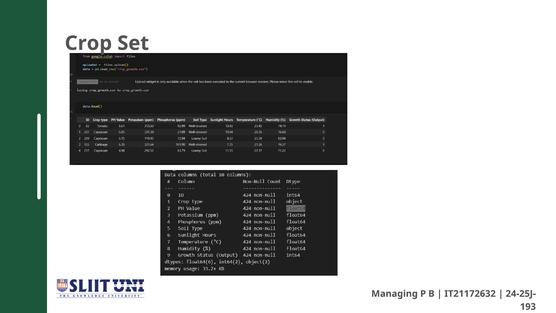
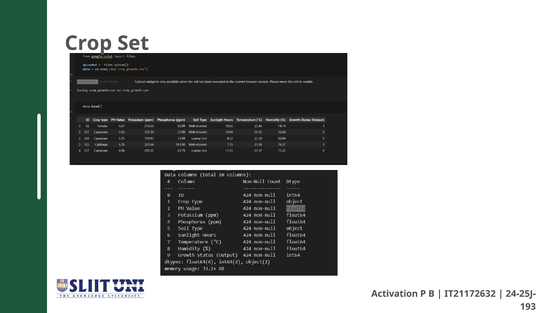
Managing: Managing -> Activation (395, 294)
